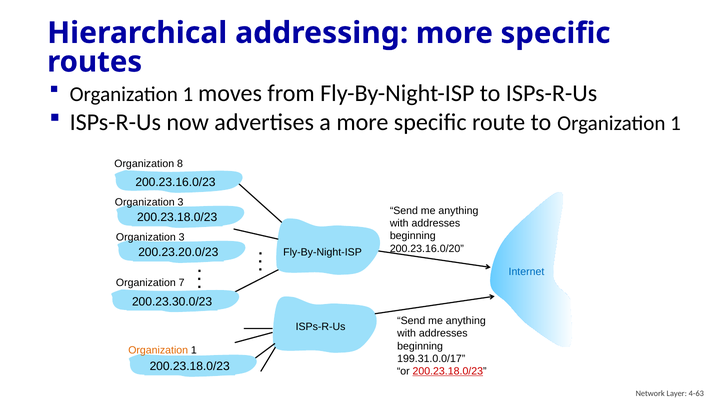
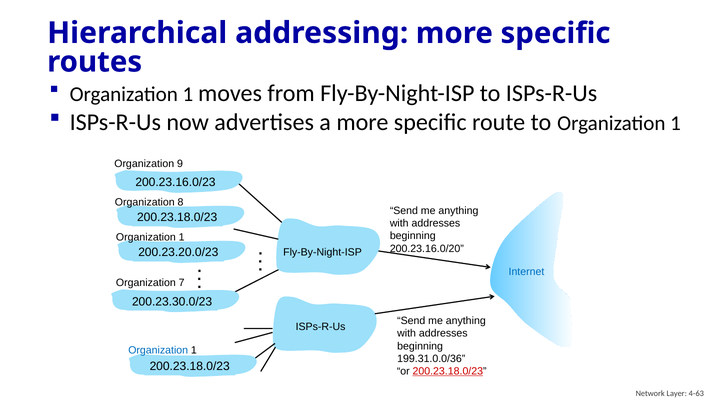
8: 8 -> 9 (180, 164)
3: 3 -> 8 (181, 202)
3: 3 -> 1 (182, 237)
Organization colour: orange -> blue (158, 350)
199.31.0.0/17: 199.31.0.0/17 -> 199.31.0.0/36 (431, 359)
